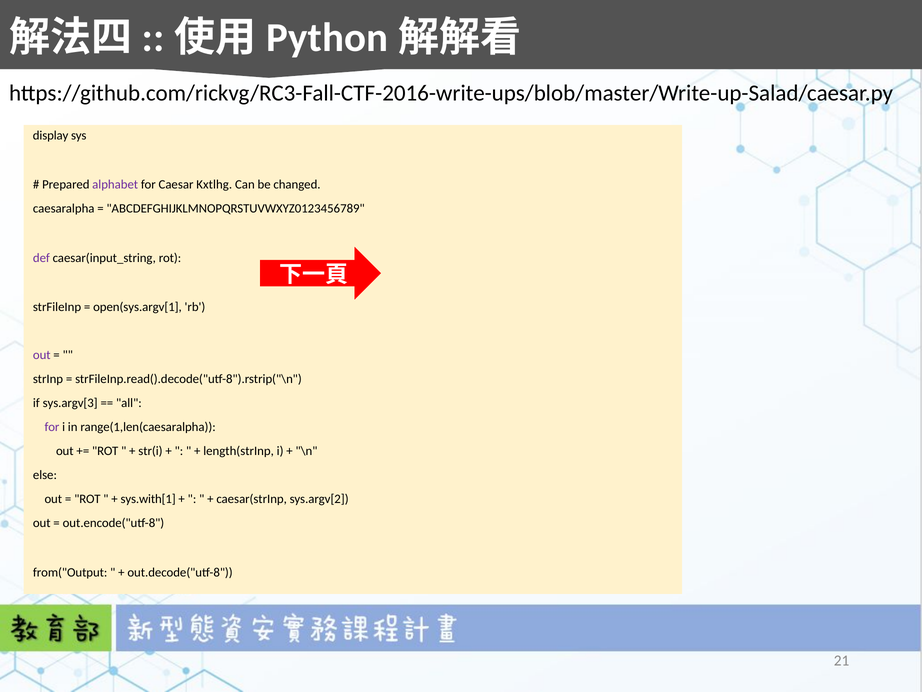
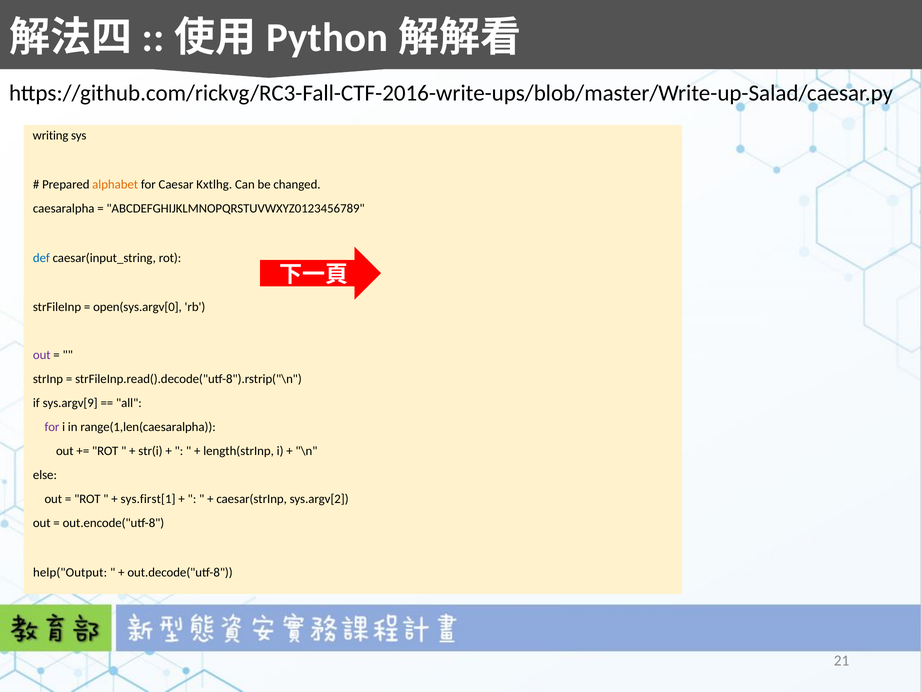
display: display -> writing (51, 135)
alphabet colour: purple -> orange (115, 184)
def colour: purple -> blue (41, 258)
open(sys.argv[1: open(sys.argv[1 -> open(sys.argv[0 (137, 307)
sys.argv[3: sys.argv[3 -> sys.argv[9 (70, 403)
sys.with[1: sys.with[1 -> sys.first[1 (148, 499)
from("Output: from("Output -> help("Output (70, 572)
